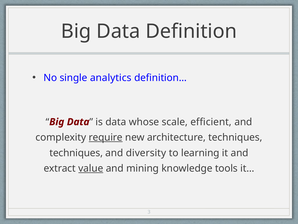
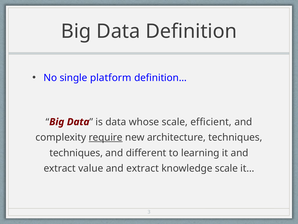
analytics: analytics -> platform (111, 78)
diversity: diversity -> different (146, 153)
value underline: present -> none (91, 168)
mining: mining -> extract (143, 168)
knowledge tools: tools -> scale (226, 168)
